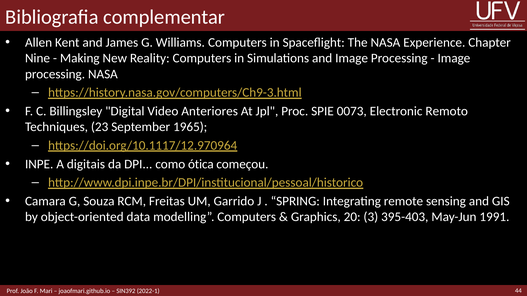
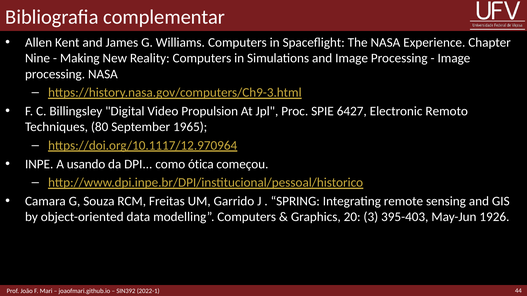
Anteriores: Anteriores -> Propulsion (210, 111)
0073: 0073 -> 6427 (352, 111)
23: 23 -> 80 (100, 127)
digitais: digitais -> usando (86, 164)
1991: 1991 -> 1926 (494, 217)
